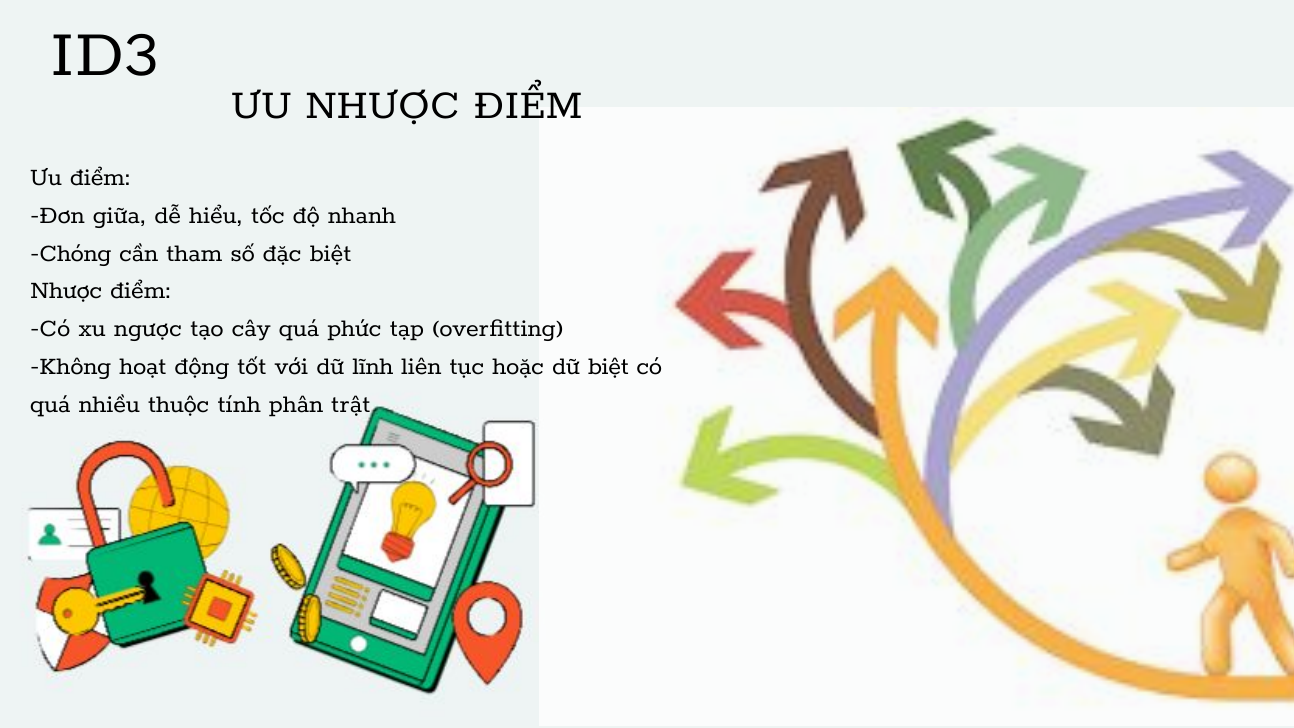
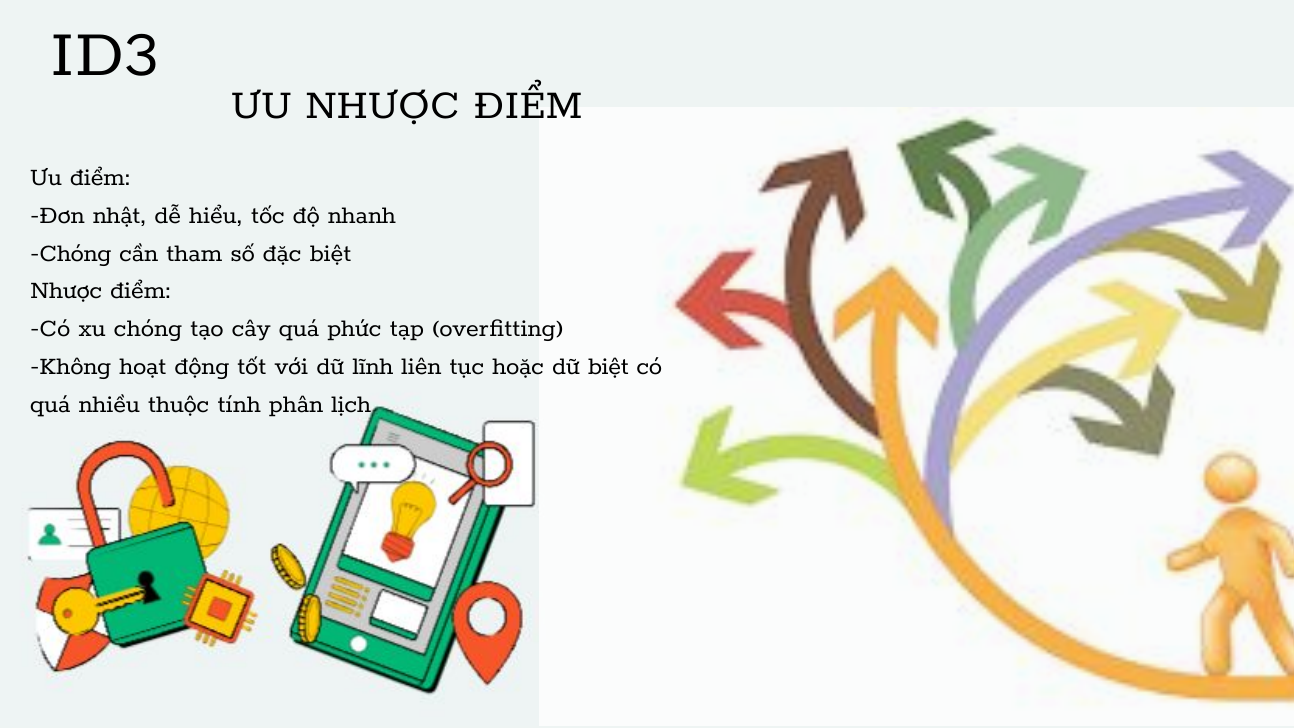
giữa: giữa -> nhật (120, 215)
xu ngược: ngược -> chóng (148, 328)
trật: trật -> lịch (351, 403)
